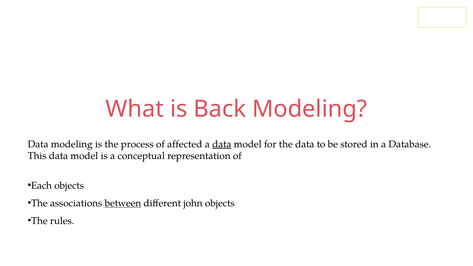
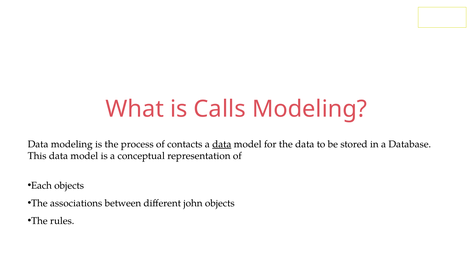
Back: Back -> Calls (220, 109)
affected: affected -> contacts (185, 144)
between underline: present -> none (123, 203)
